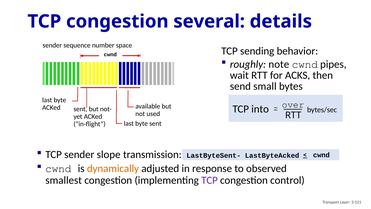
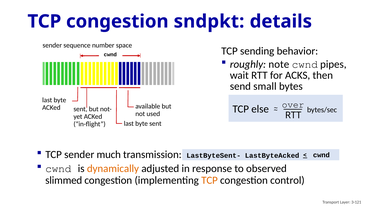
several: several -> sndpkt (209, 21)
into: into -> else (260, 109)
slope: slope -> much (109, 154)
smallest: smallest -> slimmed (64, 180)
TCP colour: purple -> orange (210, 180)
